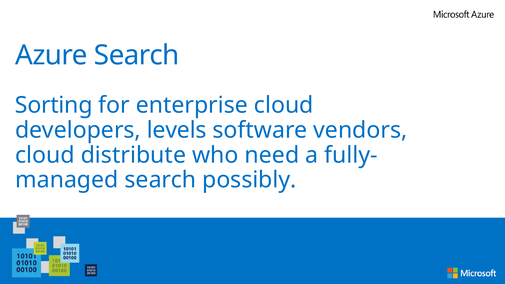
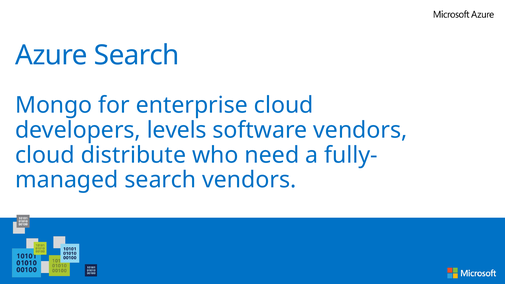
Sorting: Sorting -> Mongo (54, 105)
search possibly: possibly -> vendors (249, 180)
